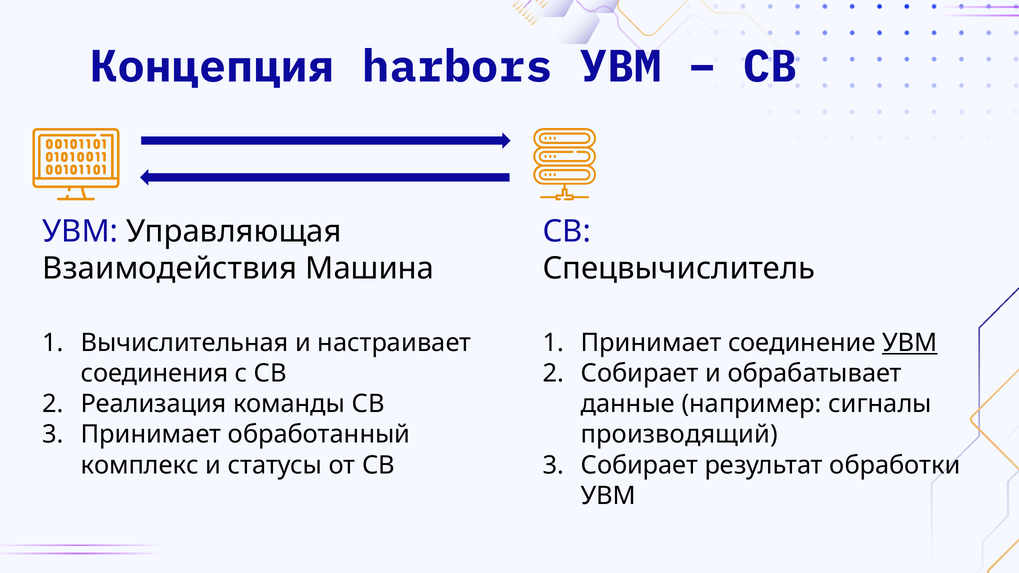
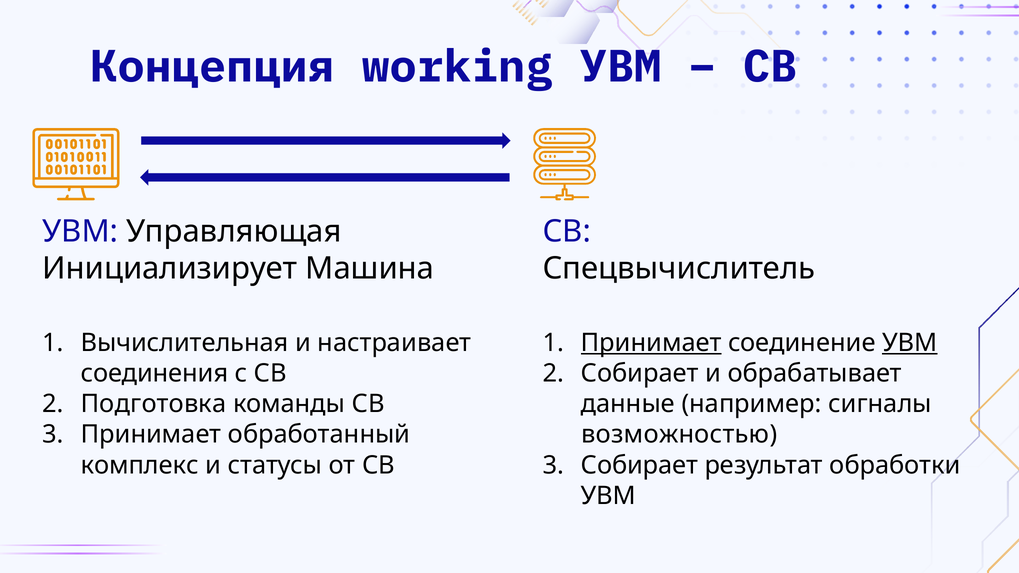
harbors: harbors -> working (458, 67)
Взаимодействия: Взаимодействия -> Инициализирует (170, 269)
Принимает underline: none -> present (651, 343)
Реализация: Реализация -> Подготовка (153, 404)
производящий: производящий -> возможностью (679, 435)
